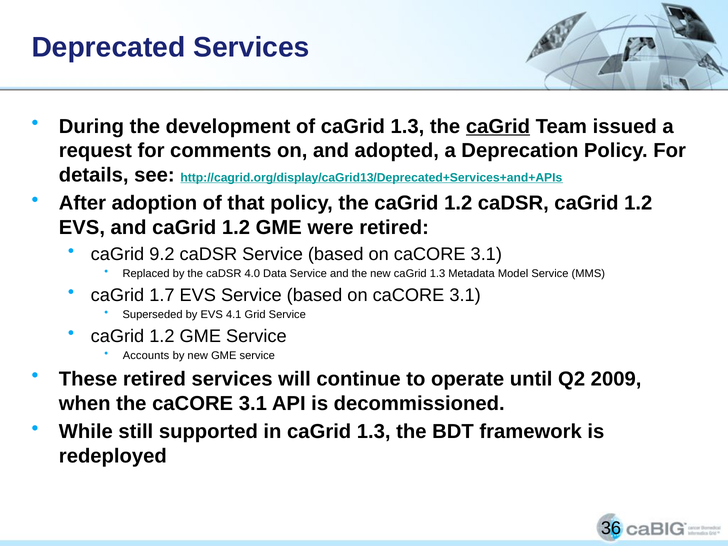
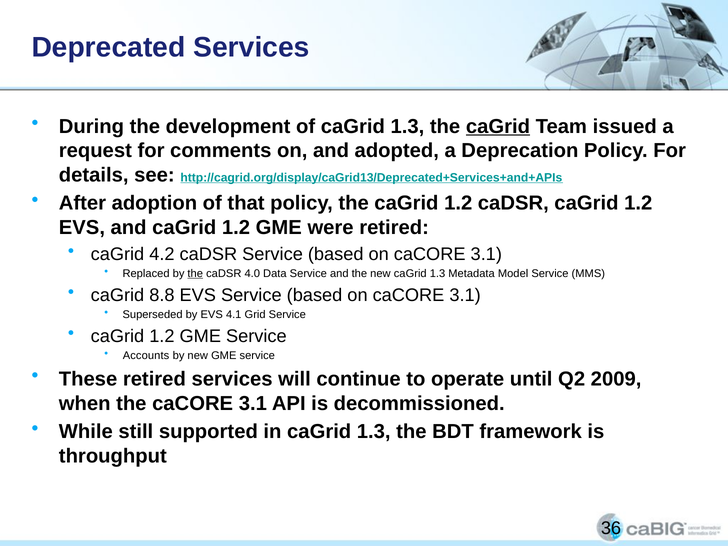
9.2: 9.2 -> 4.2 (162, 254)
the underline: none -> present (195, 273)
1.7: 1.7 -> 8.8 (162, 295)
redeployed: redeployed -> throughput (113, 456)
